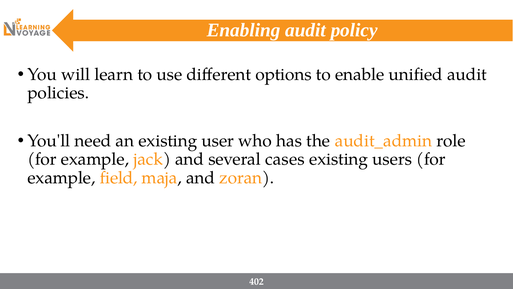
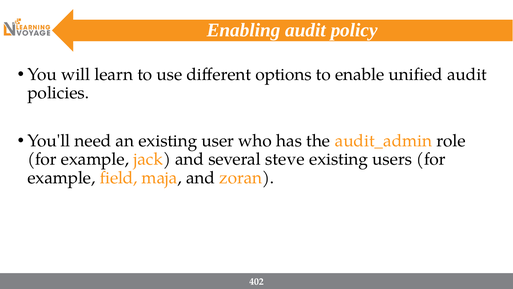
cases: cases -> steve (285, 159)
